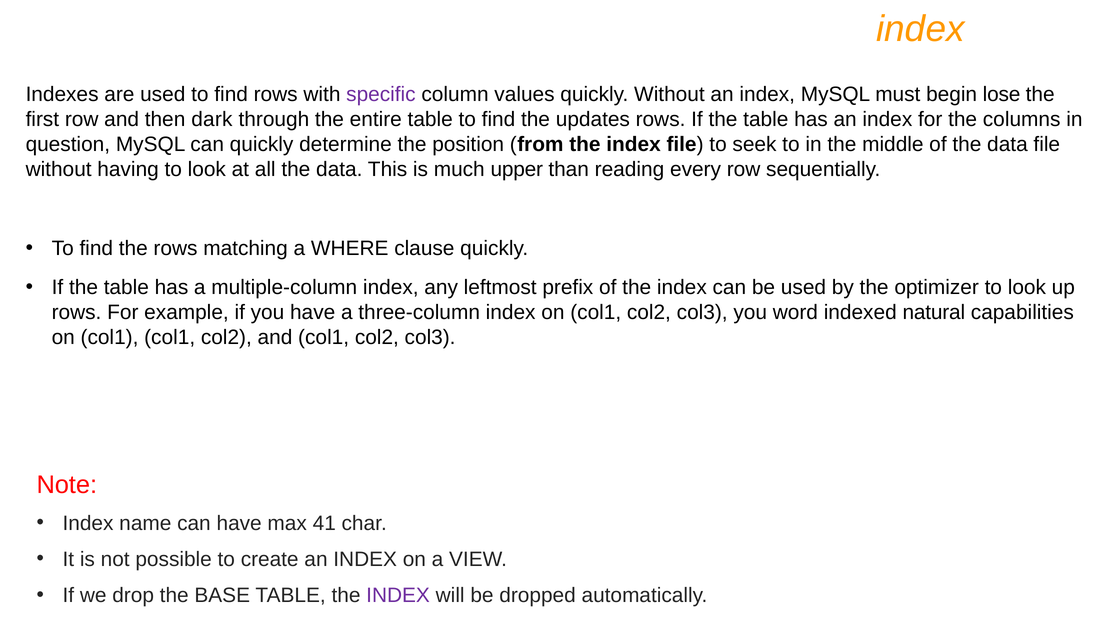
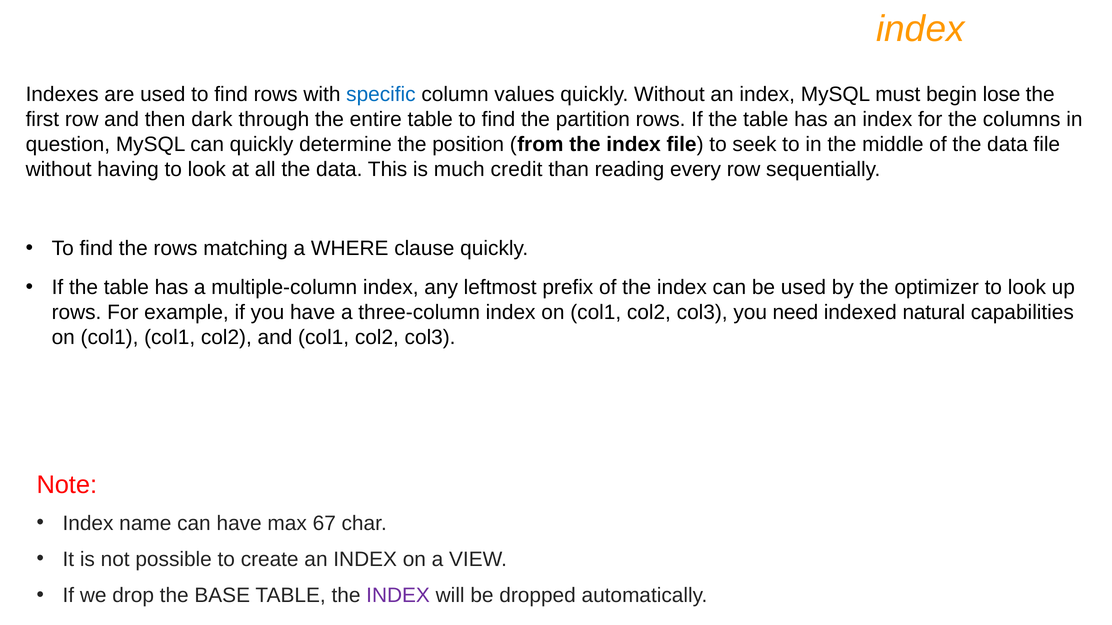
specific colour: purple -> blue (381, 94)
updates: updates -> partition (593, 119)
upper: upper -> credit (517, 170)
word: word -> need (795, 312)
41: 41 -> 67 (324, 524)
